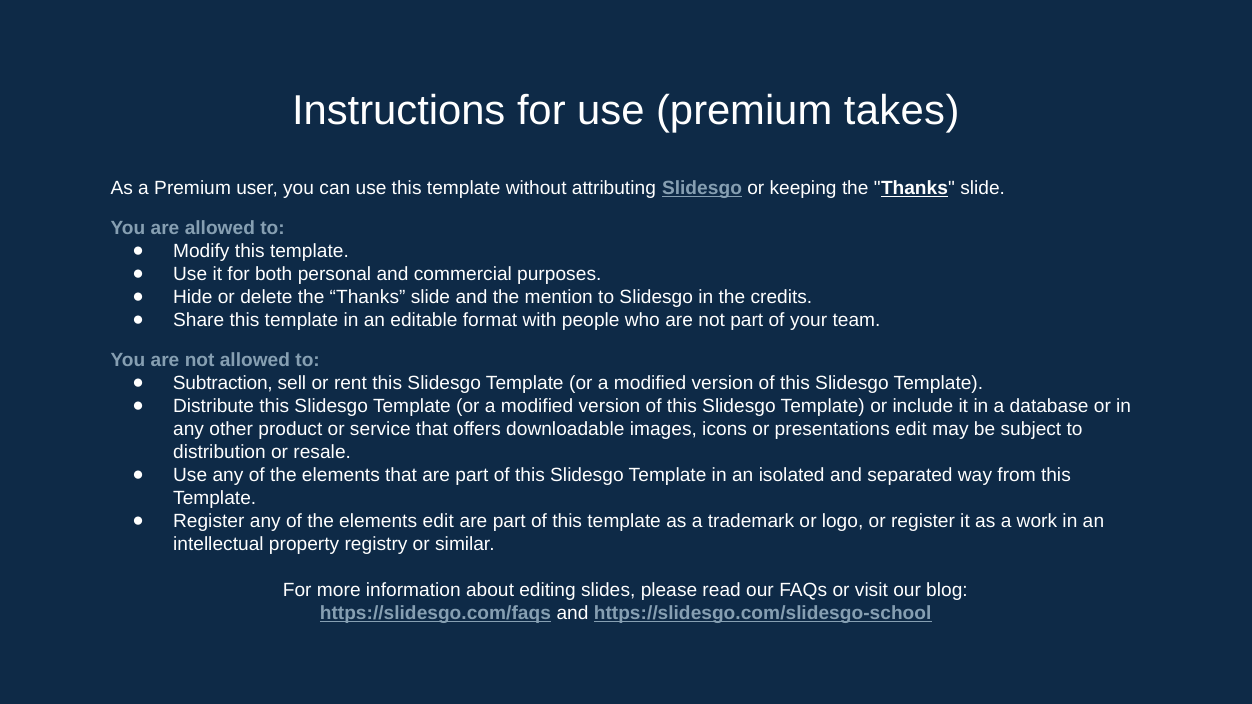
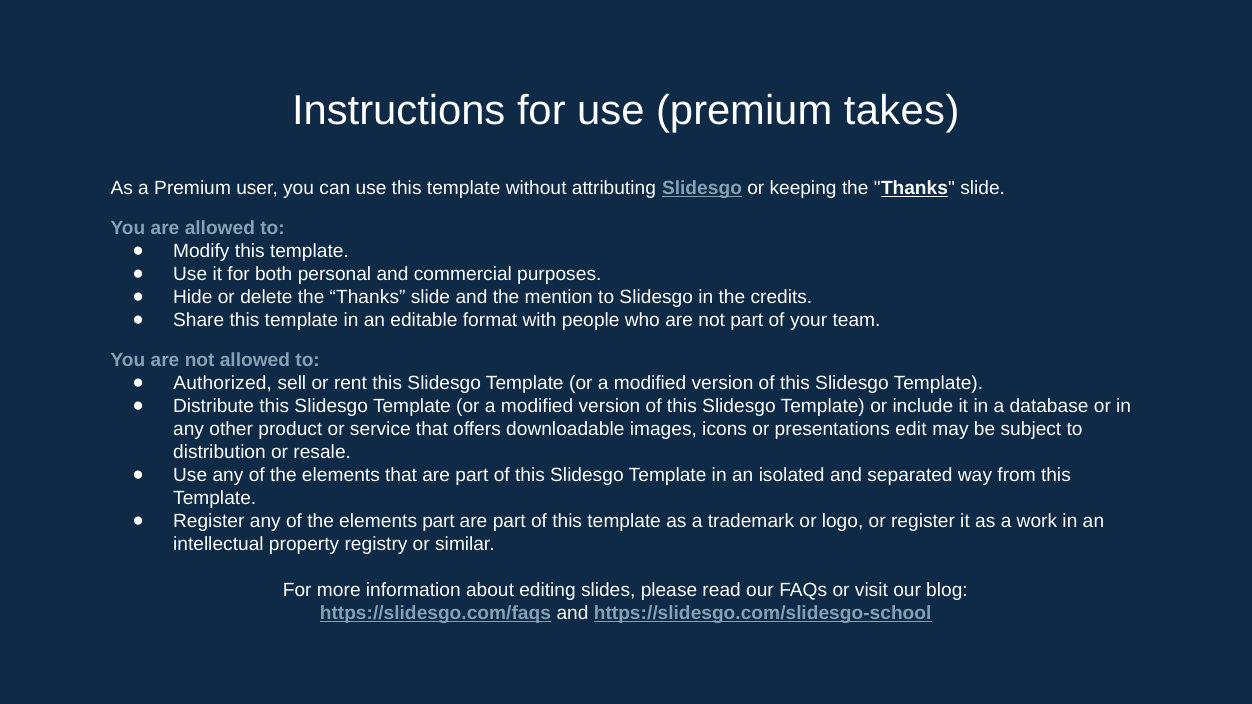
Subtraction: Subtraction -> Authorized (223, 384)
elements edit: edit -> part (438, 521)
